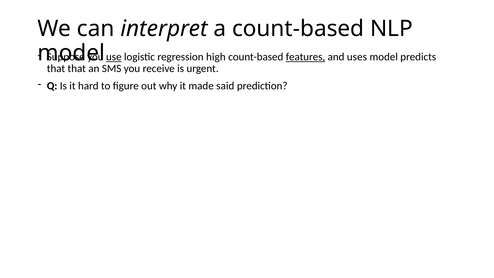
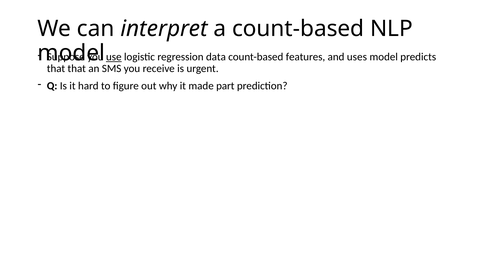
high: high -> data (216, 57)
features underline: present -> none (305, 57)
said: said -> part (225, 86)
